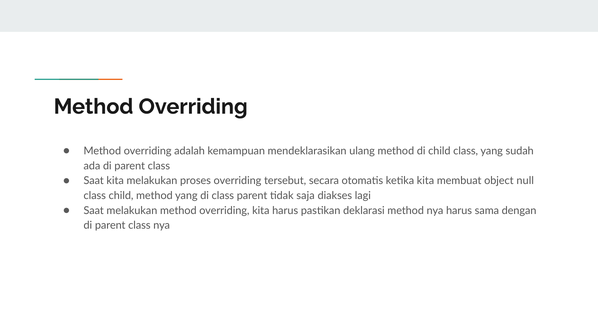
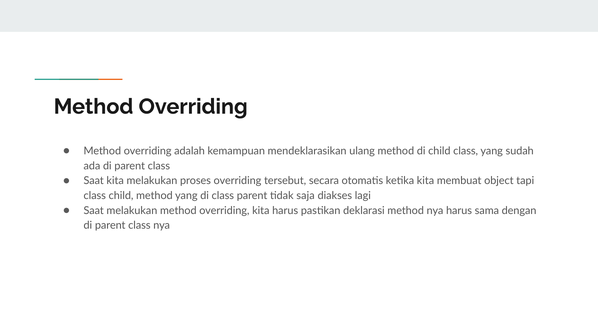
null: null -> tapi (525, 181)
